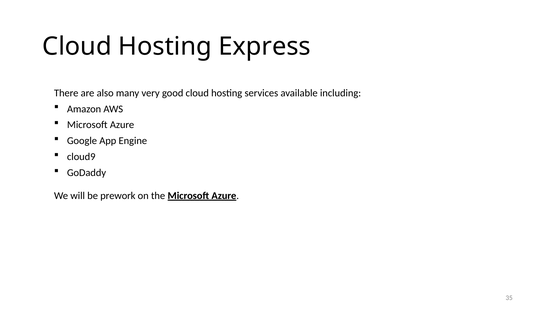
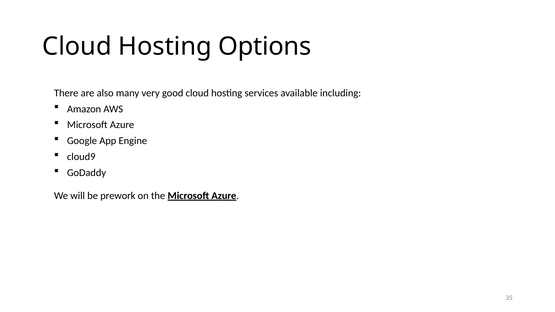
Express: Express -> Options (265, 47)
